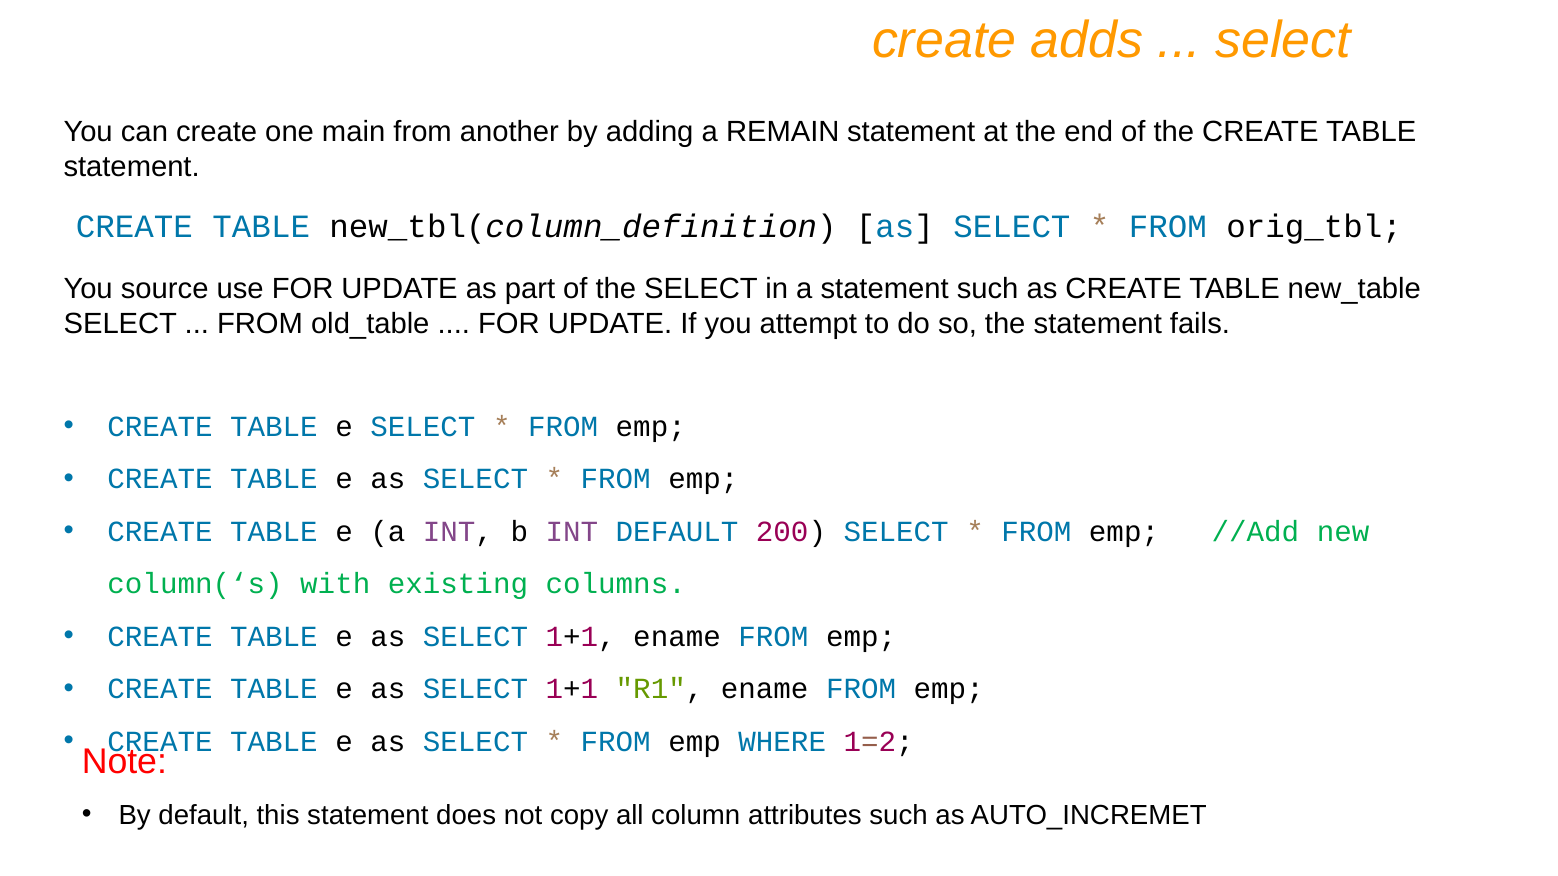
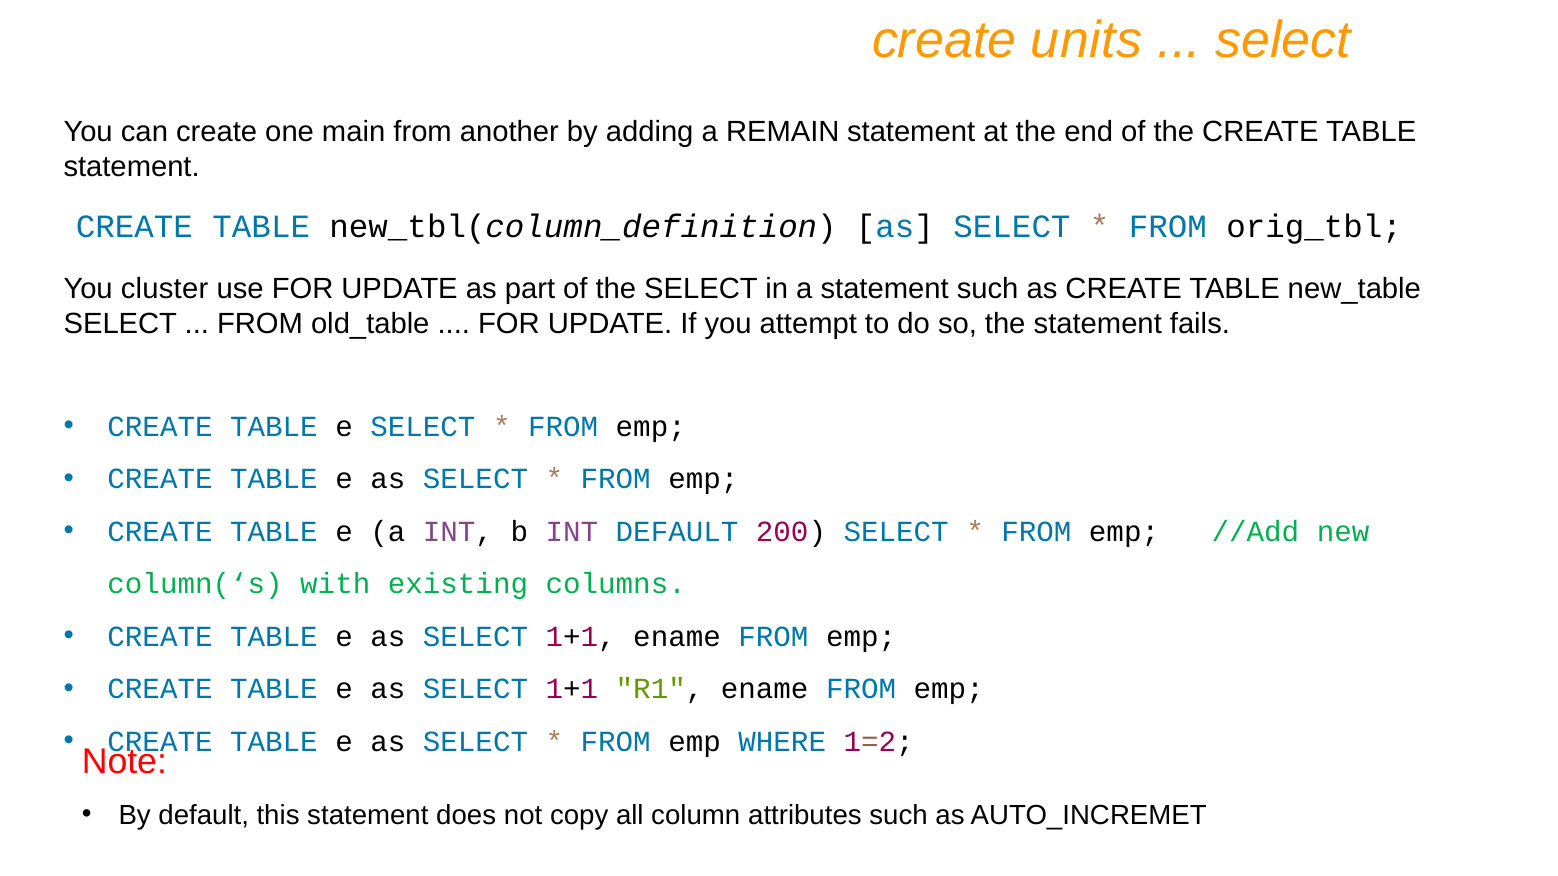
adds: adds -> units (1087, 41)
source: source -> cluster (165, 289)
